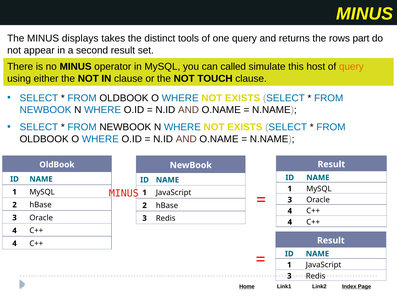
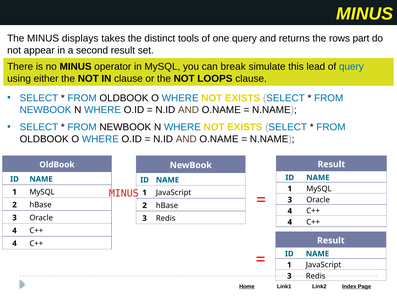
called: called -> break (233, 67)
host: host -> lead (316, 67)
query colour: orange -> blue (351, 67)
TOUCH: TOUCH -> LOOPS (215, 78)
